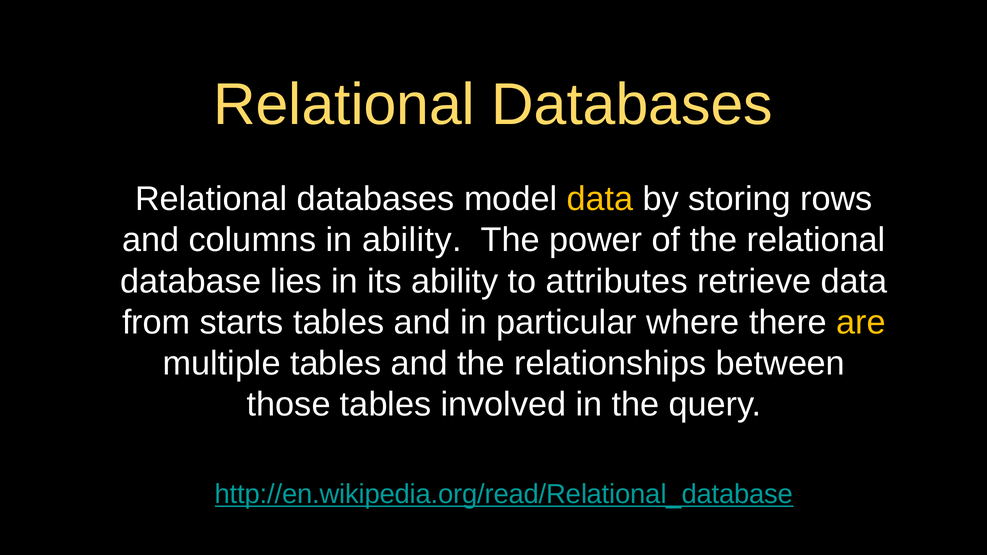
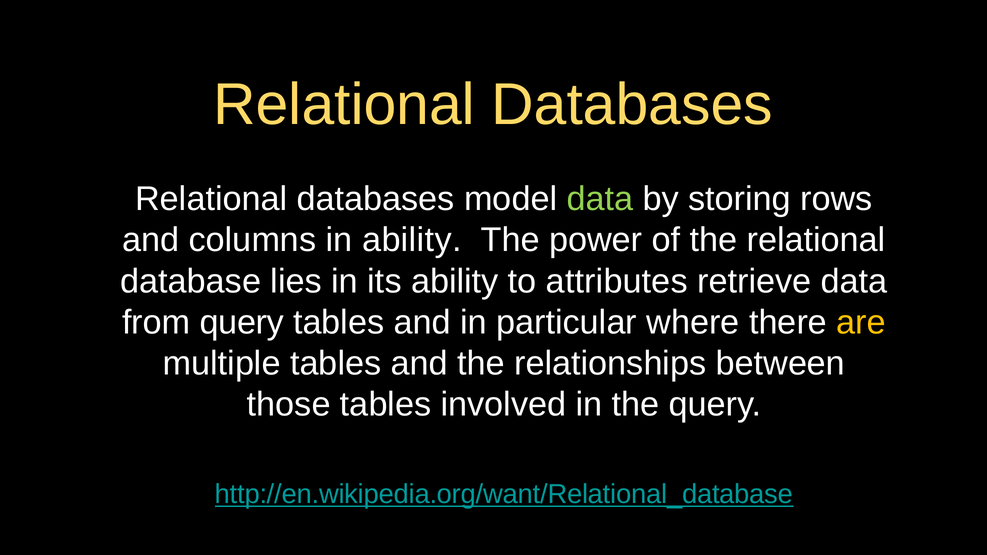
data colour: yellow -> light green (600, 199)
from starts: starts -> query (242, 322)
http://en.wikipedia.org/read/Relational_database: http://en.wikipedia.org/read/Relational_database -> http://en.wikipedia.org/want/Relational_database (504, 494)
